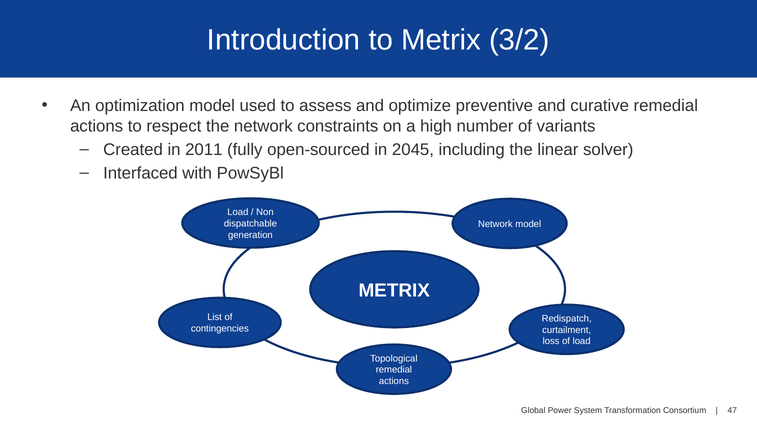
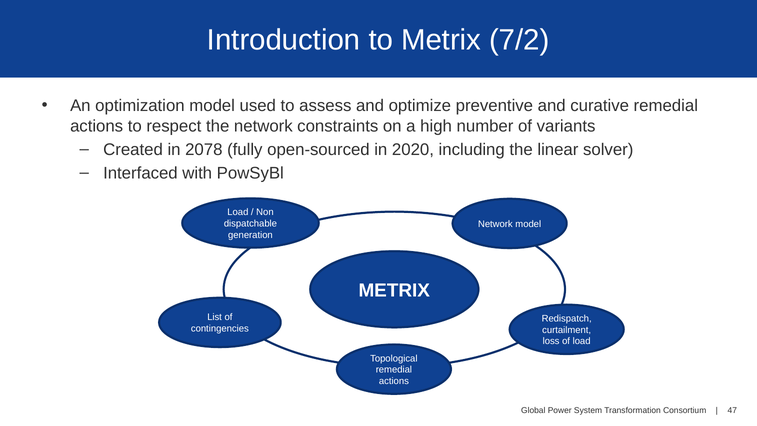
3/2: 3/2 -> 7/2 (519, 40)
2011: 2011 -> 2078 (204, 149)
2045: 2045 -> 2020 (413, 149)
